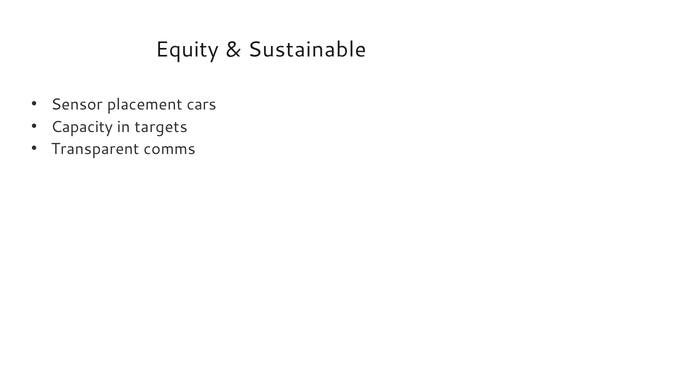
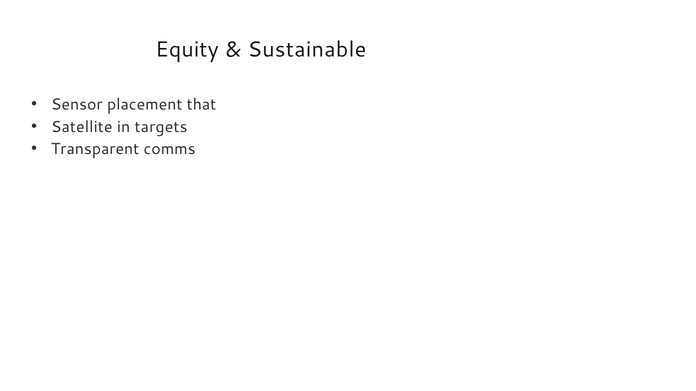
cars: cars -> that (201, 105)
Capacity: Capacity -> Satellite (82, 127)
